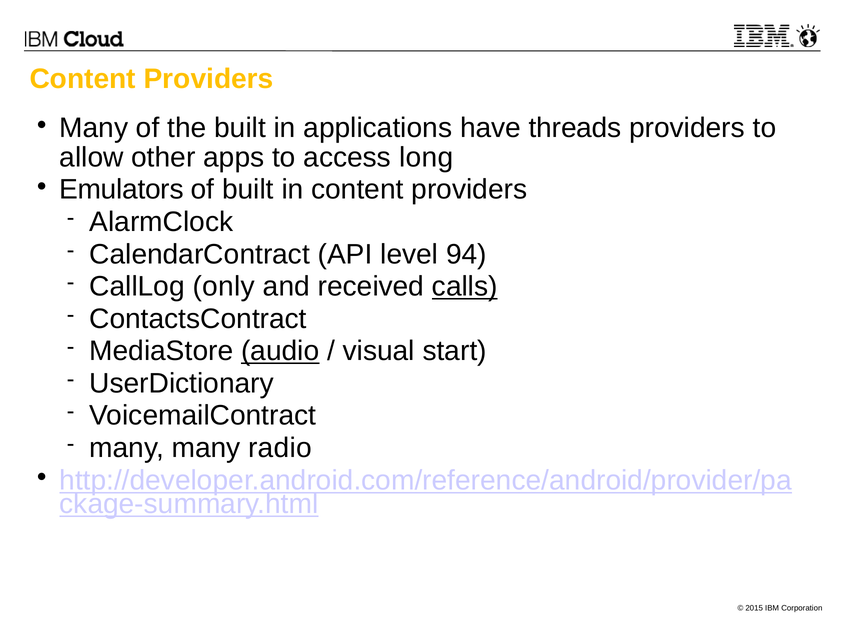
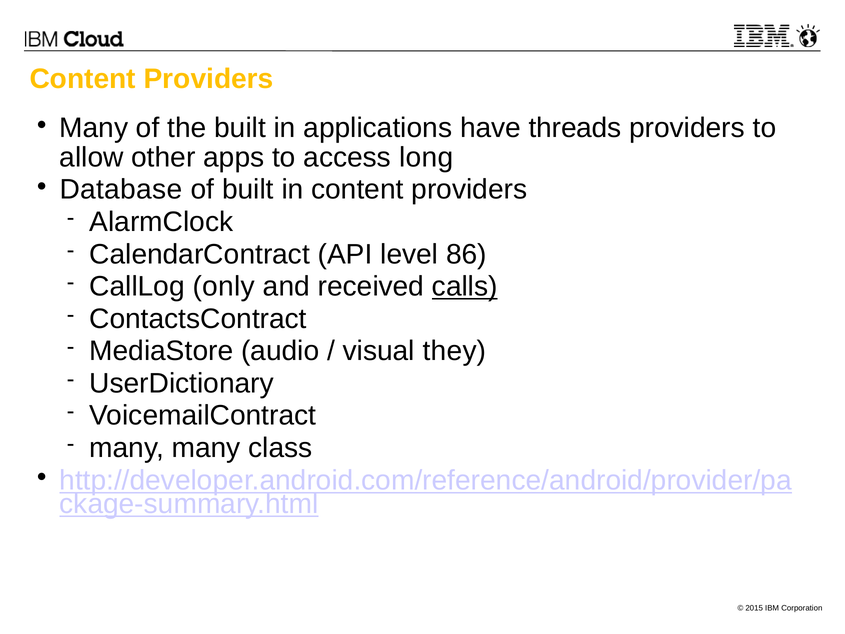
Emulators: Emulators -> Database (121, 190)
94: 94 -> 86 (466, 254)
audio underline: present -> none (280, 351)
start: start -> they (455, 351)
radio: radio -> class (280, 448)
